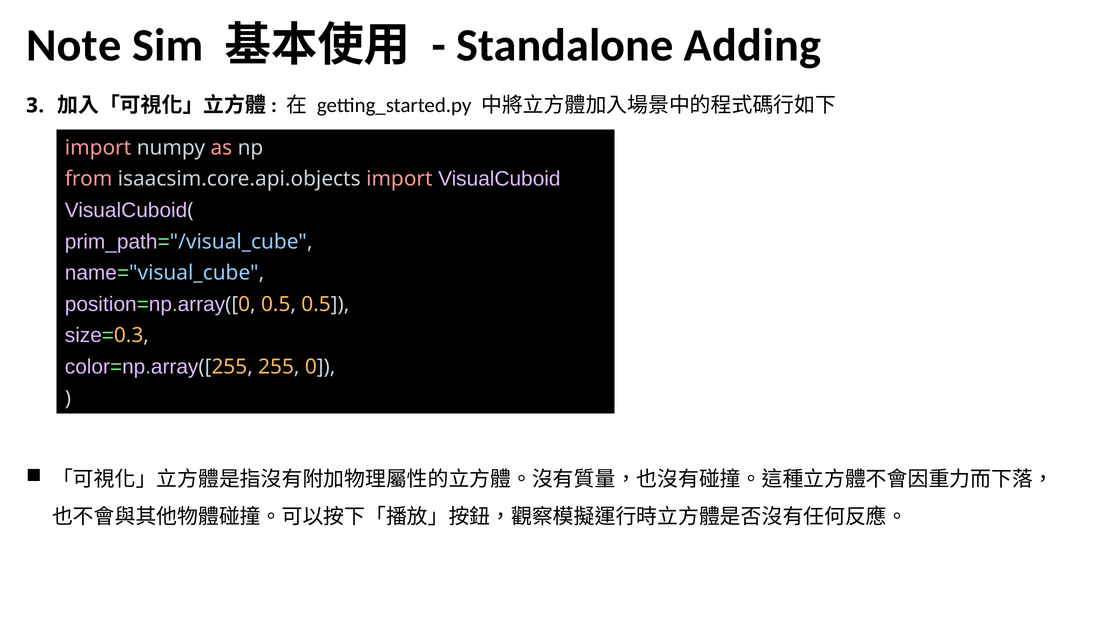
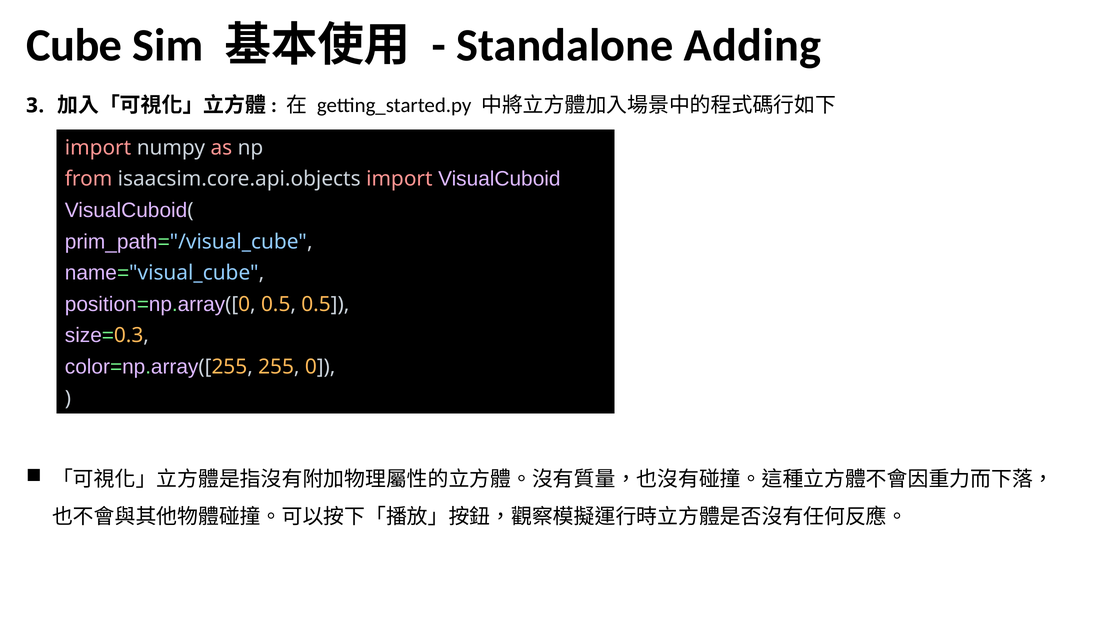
Note: Note -> Cube (74, 45)
